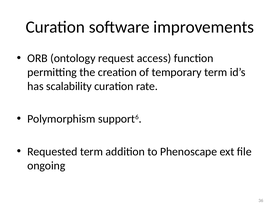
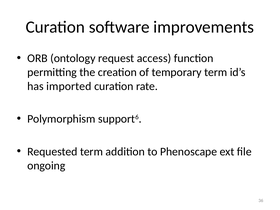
scalability: scalability -> imported (69, 86)
